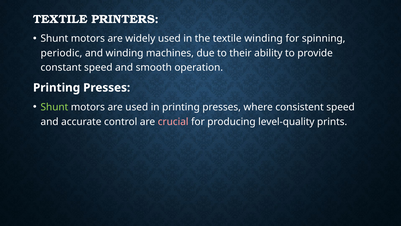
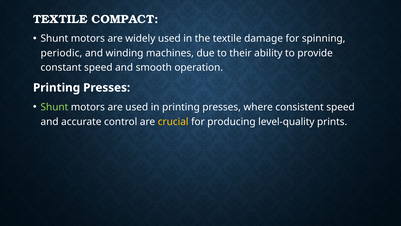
PRINTERS: PRINTERS -> COMPACT (125, 19)
textile winding: winding -> damage (264, 39)
crucial colour: pink -> yellow (173, 121)
